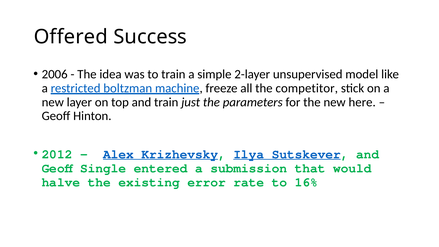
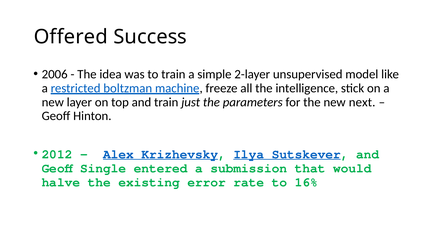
competitor: competitor -> intelligence (307, 88)
here: here -> next (362, 102)
